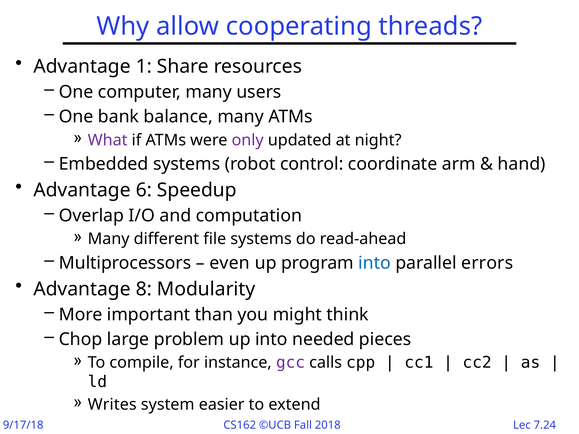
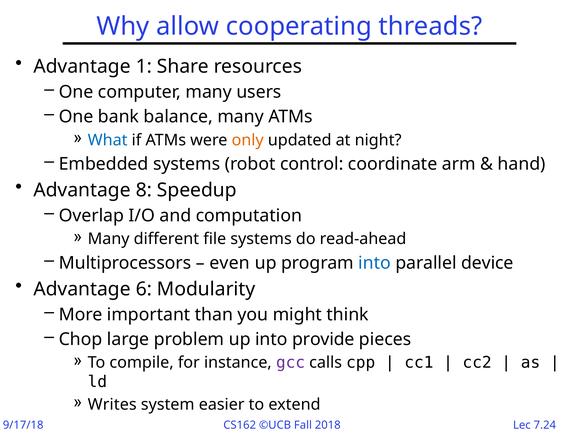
What colour: purple -> blue (108, 140)
only colour: purple -> orange (248, 140)
6: 6 -> 8 (144, 190)
errors: errors -> device (487, 263)
8: 8 -> 6 (144, 289)
needed: needed -> provide (323, 340)
